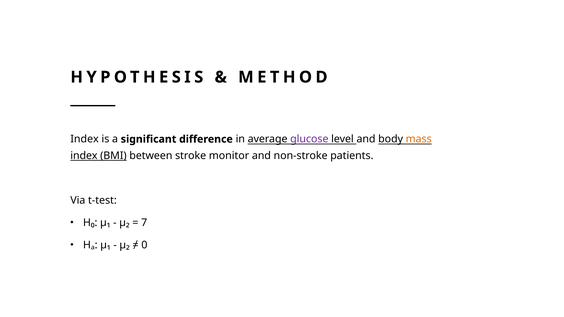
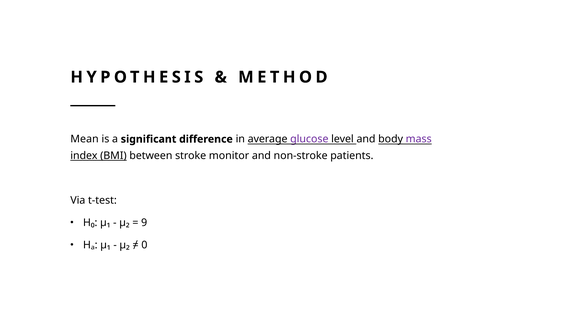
Index: Index -> Mean (85, 139)
mass colour: orange -> purple (419, 139)
7: 7 -> 9 (144, 223)
